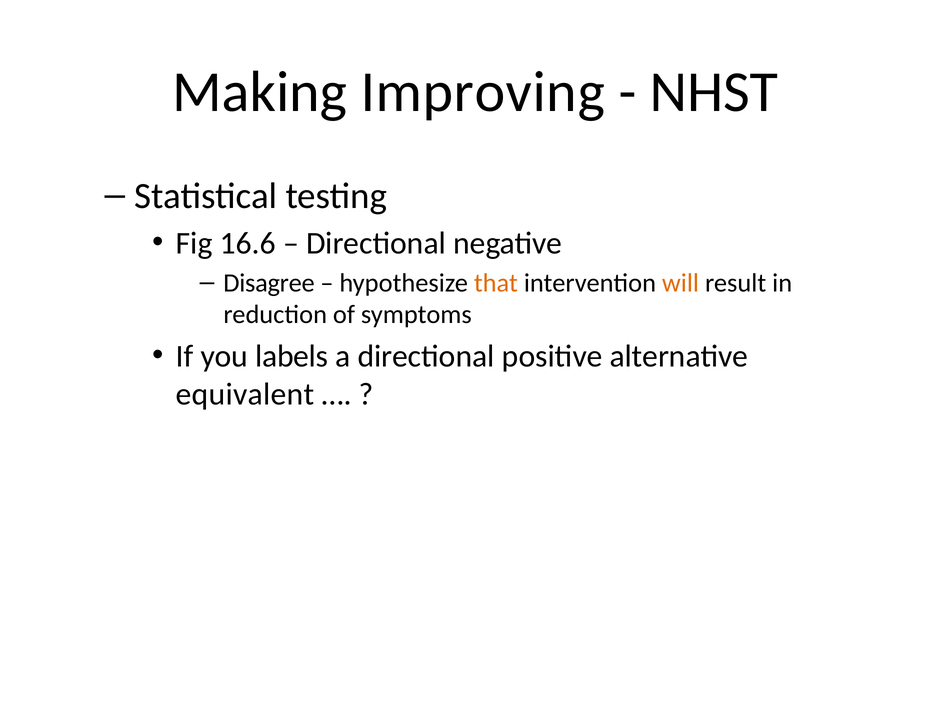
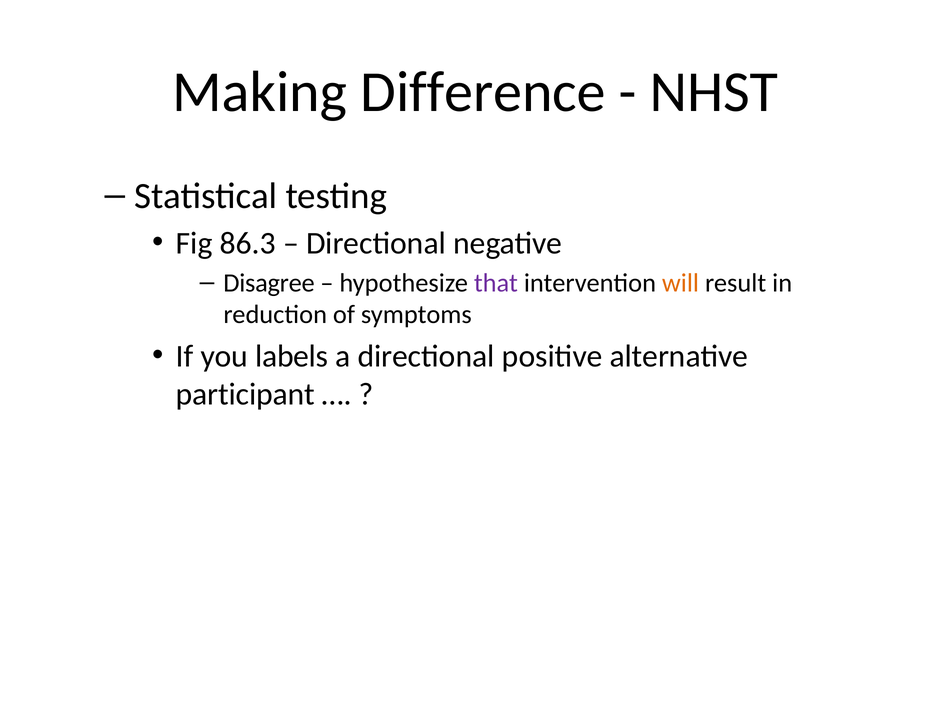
Improving: Improving -> Difference (483, 92)
16.6: 16.6 -> 86.3 (248, 243)
that colour: orange -> purple (496, 283)
equivalent: equivalent -> participant (245, 394)
